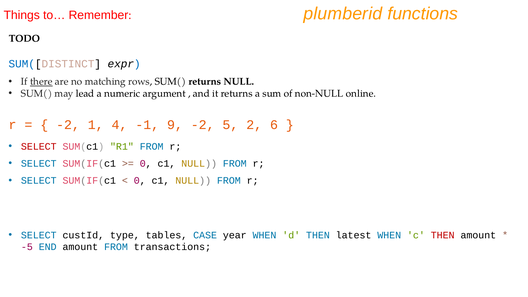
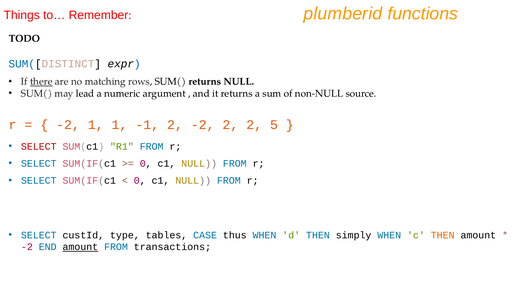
online: online -> source (361, 94)
1 4: 4 -> 1 (119, 125)
-1 9: 9 -> 2 (175, 125)
-2 5: 5 -> 2 (230, 125)
6: 6 -> 5 (274, 125)
year: year -> thus (235, 235)
latest: latest -> simply (354, 235)
THEN colour: red -> orange (443, 235)
-5: -5 -> -2 (27, 247)
amount underline: none -> present (80, 247)
